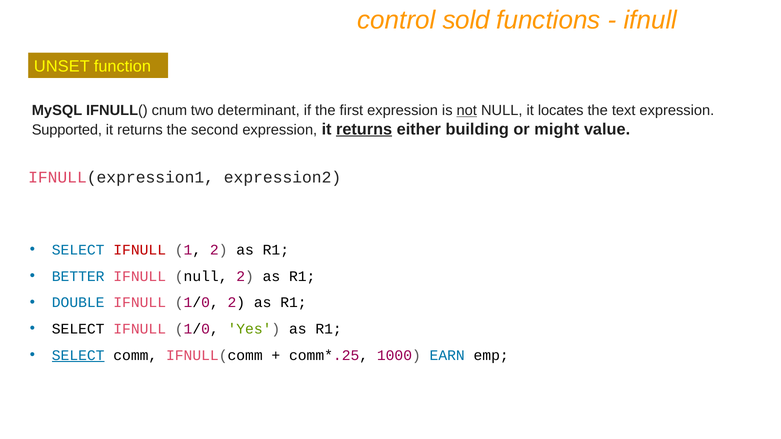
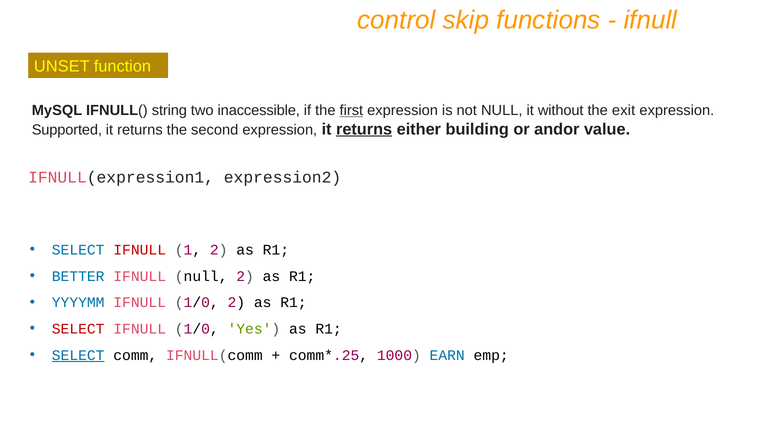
sold: sold -> skip (466, 20)
cnum: cnum -> string (169, 111)
determinant: determinant -> inaccessible (259, 111)
first underline: none -> present (351, 111)
not underline: present -> none (467, 111)
locates: locates -> without (561, 111)
text: text -> exit (624, 111)
might: might -> andor (557, 129)
DOUBLE: DOUBLE -> YYYYMM (78, 303)
SELECT colour: black -> red (78, 329)
